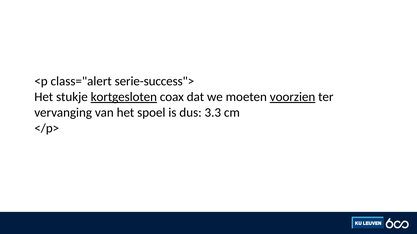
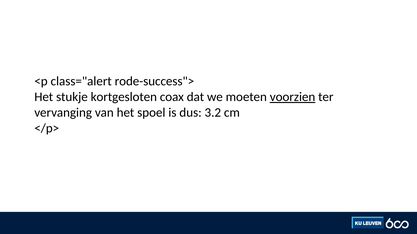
serie-success">: serie-success"> -> rode-success"> (154, 82)
kortgesloten underline: present -> none (124, 97)
3.3: 3.3 -> 3.2 (213, 113)
